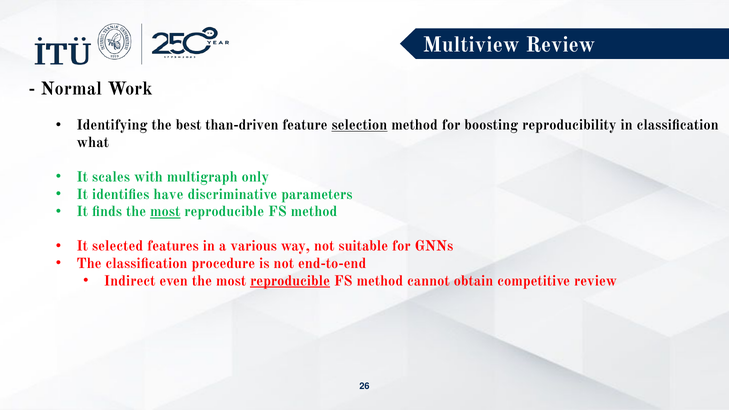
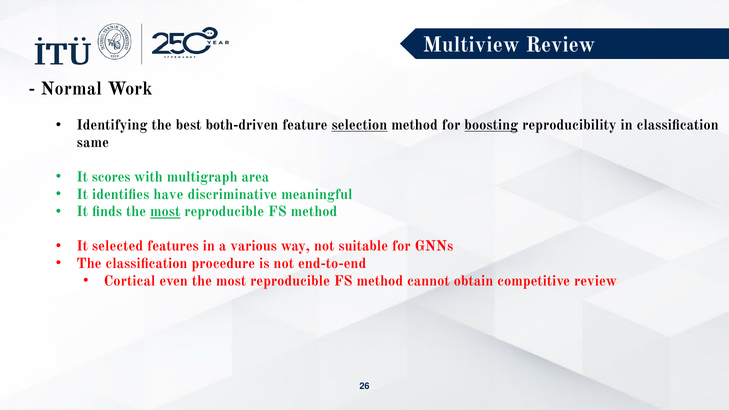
than-driven: than-driven -> both-driven (242, 125)
boosting underline: none -> present (491, 125)
what: what -> same (93, 142)
scales: scales -> scores (111, 177)
only: only -> area (255, 177)
parameters: parameters -> meaningful (317, 194)
Indirect: Indirect -> Cortical (130, 281)
reproducible underline: present -> none (290, 281)
